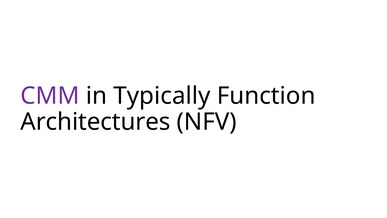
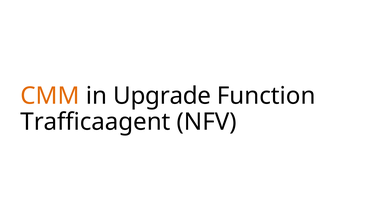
CMM colour: purple -> orange (50, 96)
Typically: Typically -> Upgrade (162, 96)
Architectures: Architectures -> Trafficaagent (95, 122)
